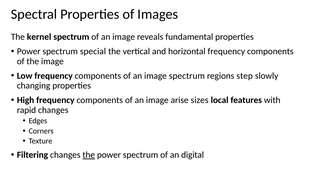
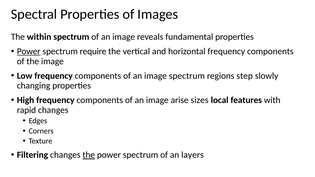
kernel: kernel -> within (39, 37)
Power underline: none -> present (29, 51)
special: special -> require (93, 51)
digital: digital -> layers (193, 155)
